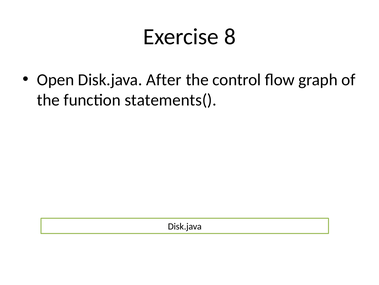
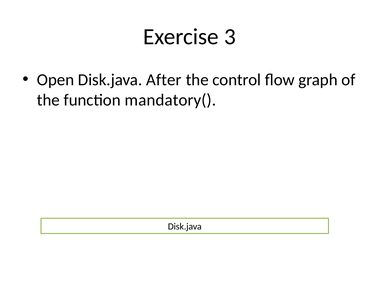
8: 8 -> 3 (230, 37)
statements(: statements( -> mandatory( (170, 100)
